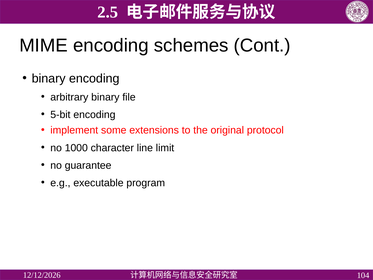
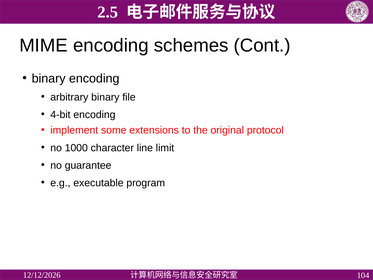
5-bit: 5-bit -> 4-bit (60, 115)
